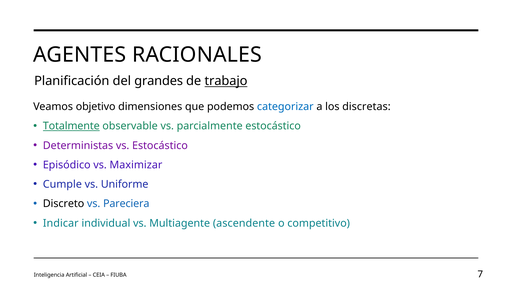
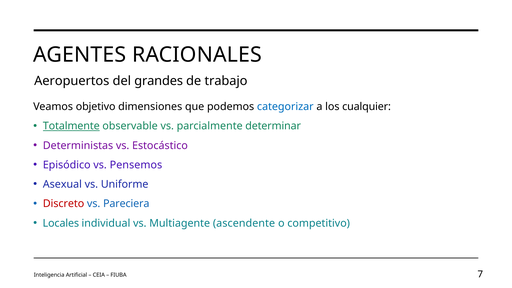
Planificación: Planificación -> Aeropuertos (72, 81)
trabajo underline: present -> none (226, 81)
discretas: discretas -> cualquier (367, 107)
parcialmente estocástico: estocástico -> determinar (273, 126)
Maximizar: Maximizar -> Pensemos (136, 165)
Cumple: Cumple -> Asexual (62, 184)
Discreto colour: black -> red (64, 204)
Indicar: Indicar -> Locales (61, 223)
